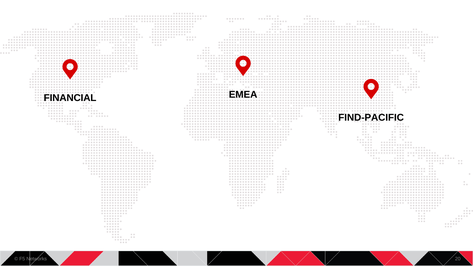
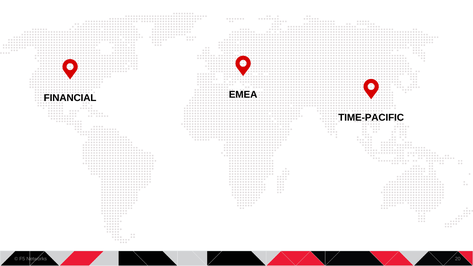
FIND-PACIFIC: FIND-PACIFIC -> TIME-PACIFIC (371, 118)
